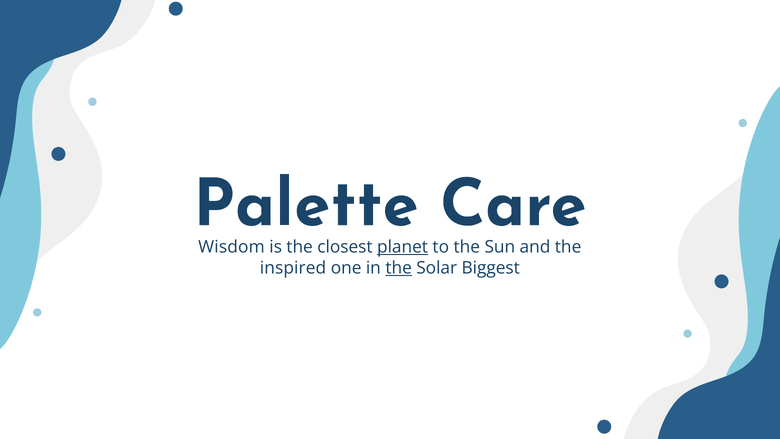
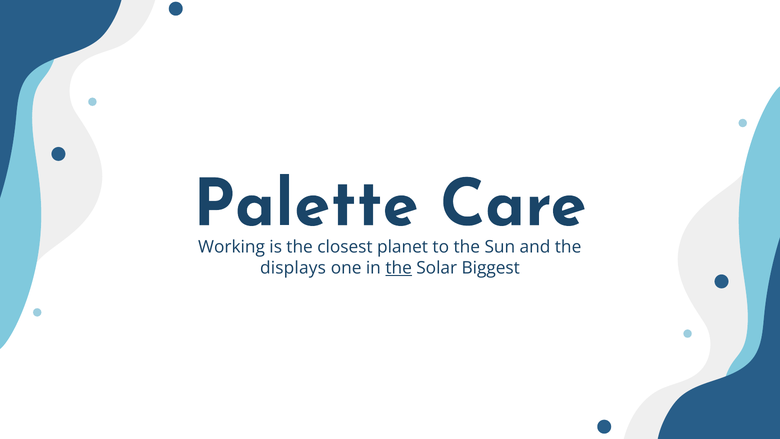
Wisdom: Wisdom -> Working (232, 247)
planet underline: present -> none (403, 247)
inspired: inspired -> displays (293, 268)
